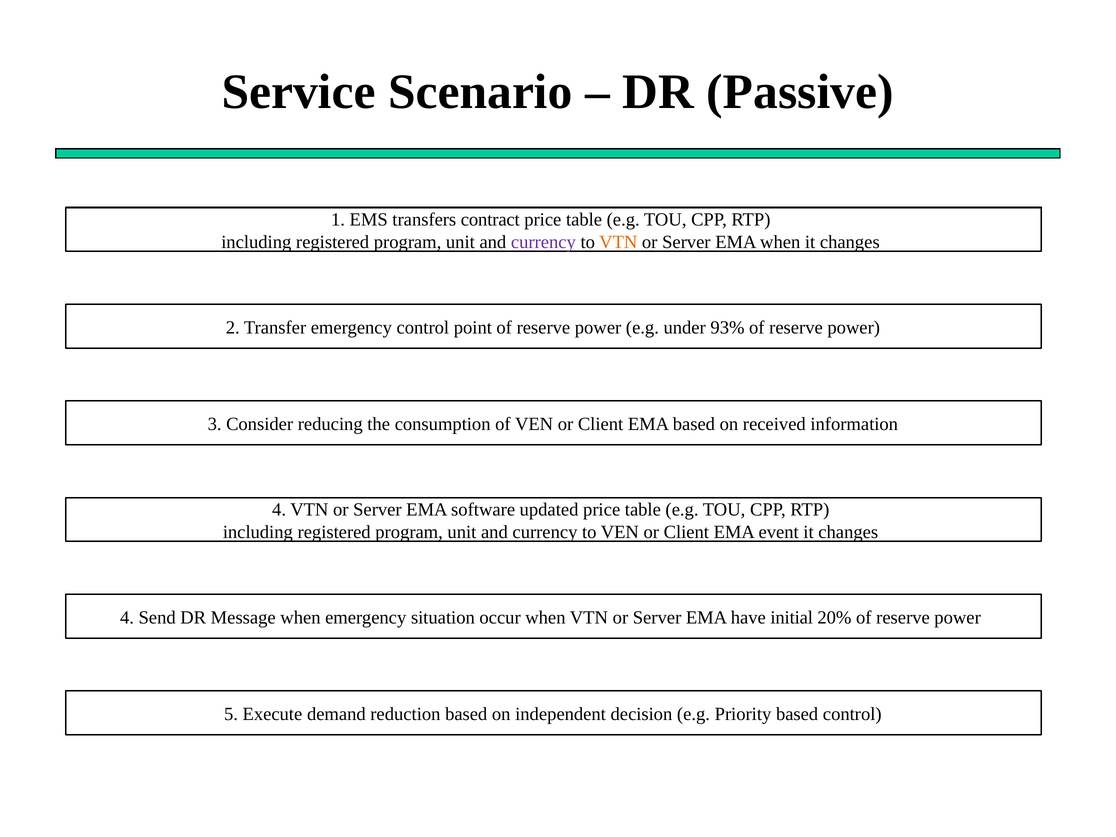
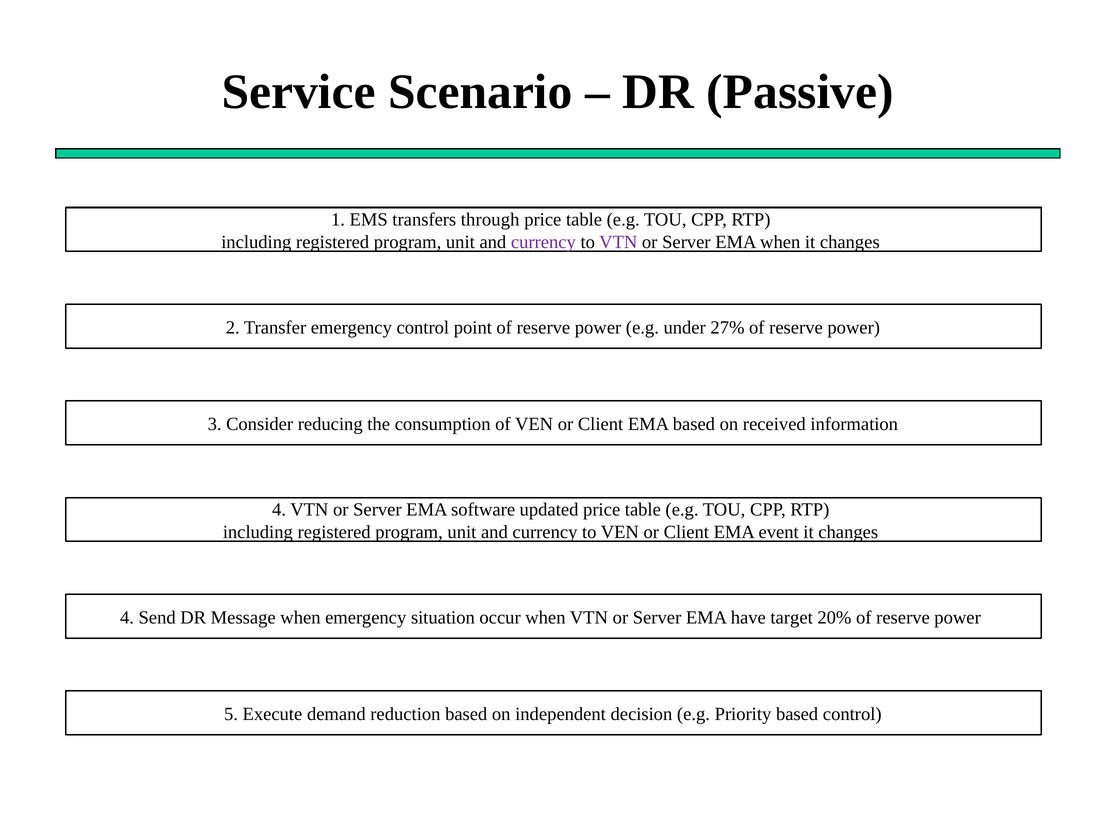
contract: contract -> through (490, 220)
VTN colour: orange -> purple (618, 242)
93%: 93% -> 27% (727, 327)
initial: initial -> target (792, 617)
